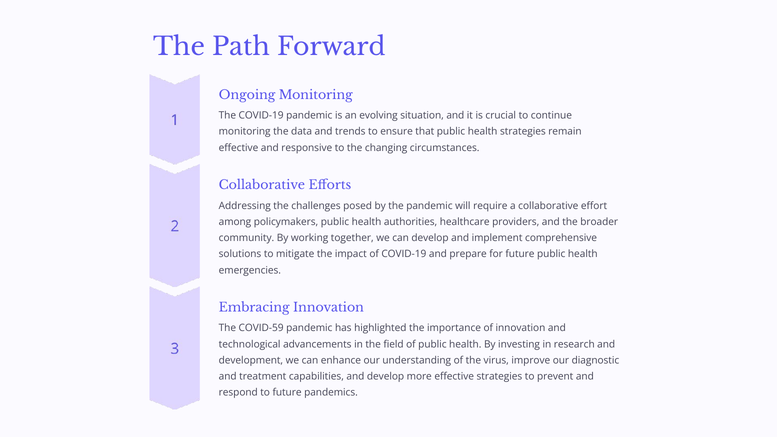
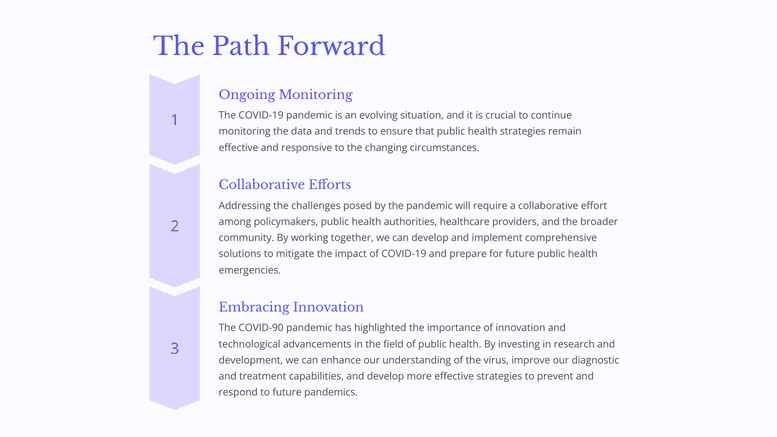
COVID-59: COVID-59 -> COVID-90 (261, 328)
